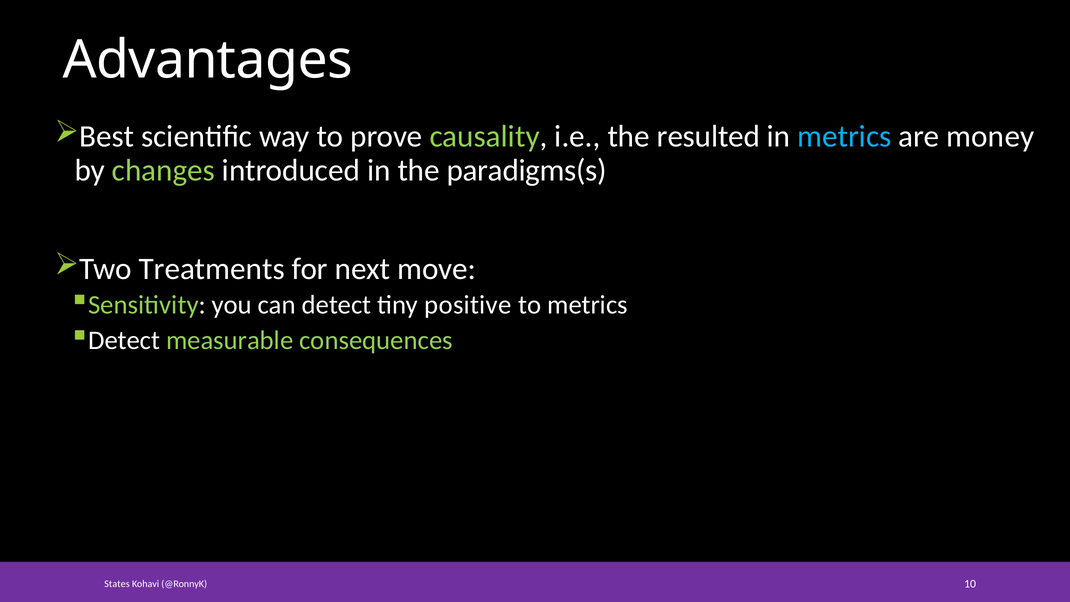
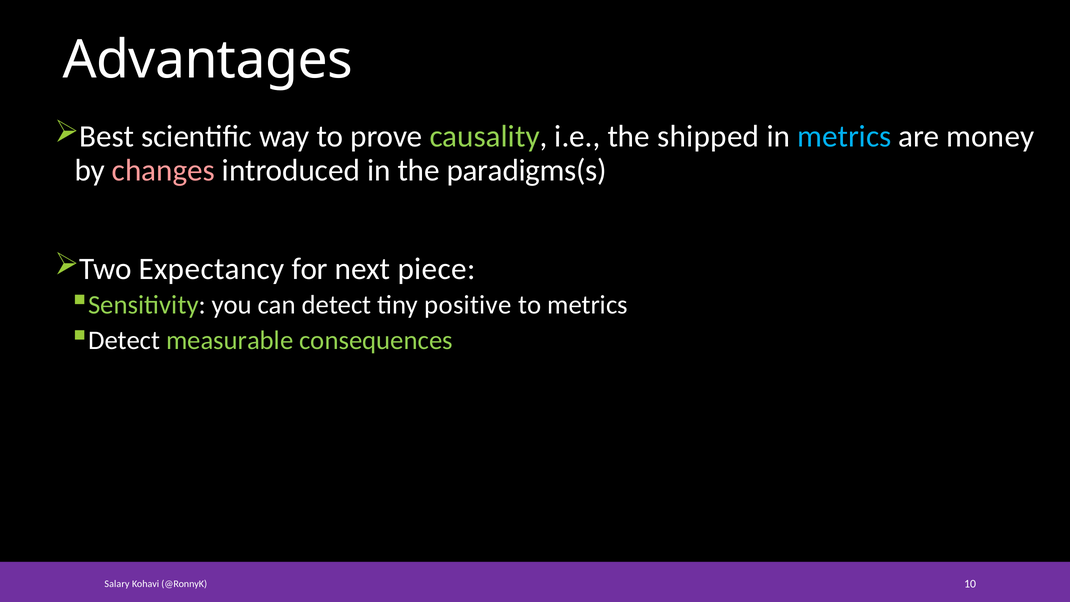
resulted: resulted -> shipped (708, 137)
changes colour: light green -> pink (163, 170)
Treatments: Treatments -> Expectancy (211, 269)
move: move -> piece (437, 269)
States: States -> Salary (117, 584)
